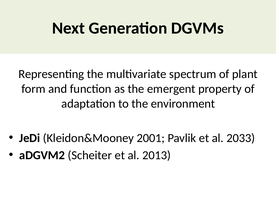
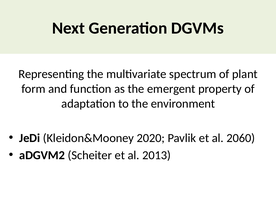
2001: 2001 -> 2020 (151, 138)
2033: 2033 -> 2060 (241, 138)
